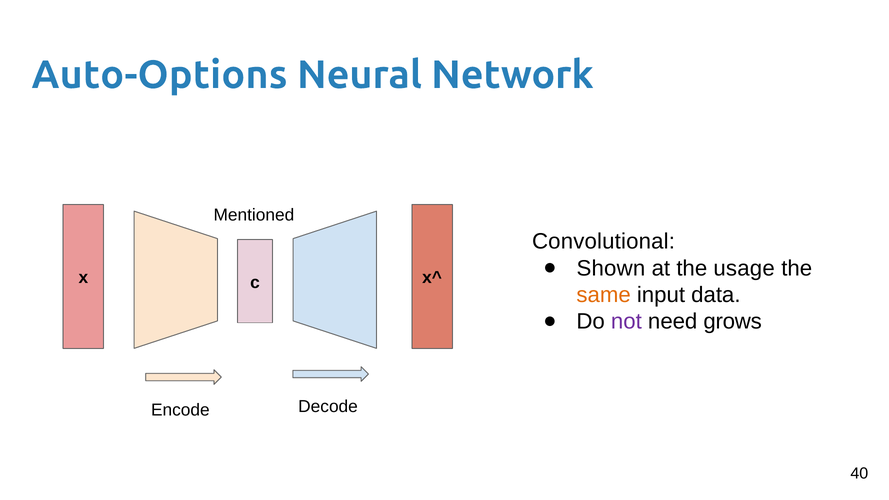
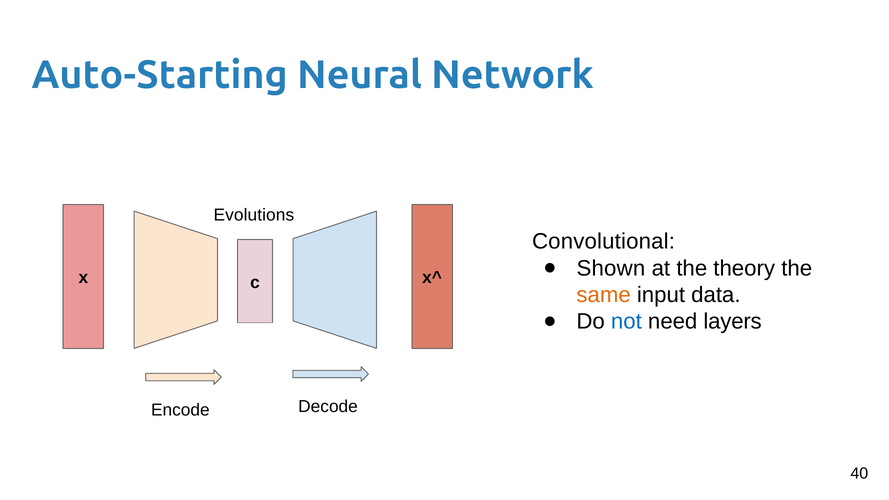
Auto-Options: Auto-Options -> Auto-Starting (160, 75)
Mentioned: Mentioned -> Evolutions (254, 215)
usage: usage -> theory (744, 268)
not colour: purple -> blue (626, 322)
grows: grows -> layers (733, 322)
